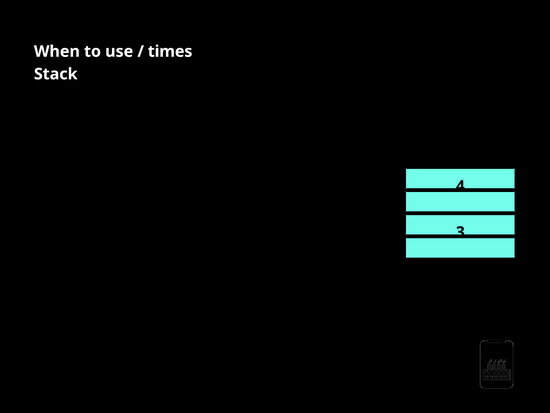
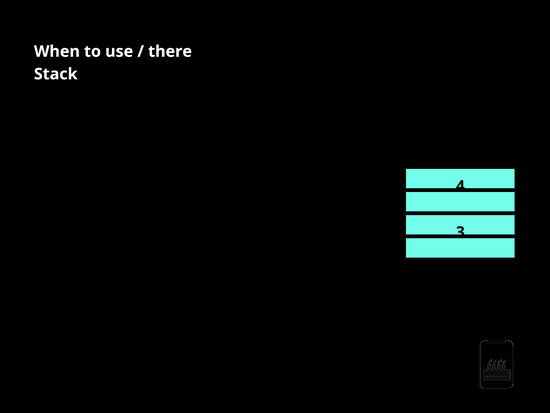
times: times -> there (170, 51)
